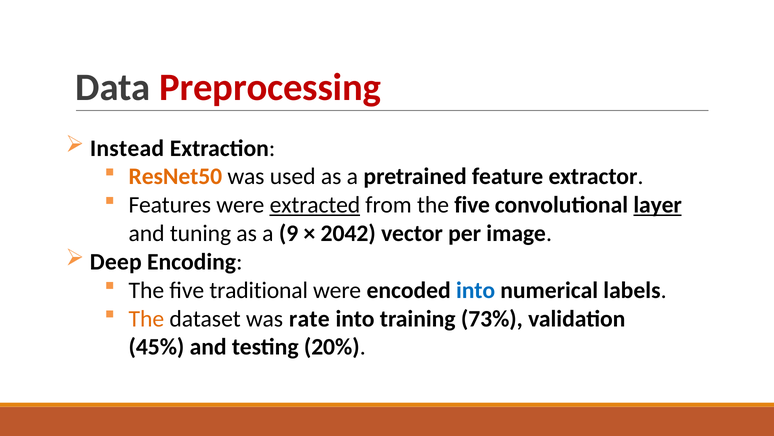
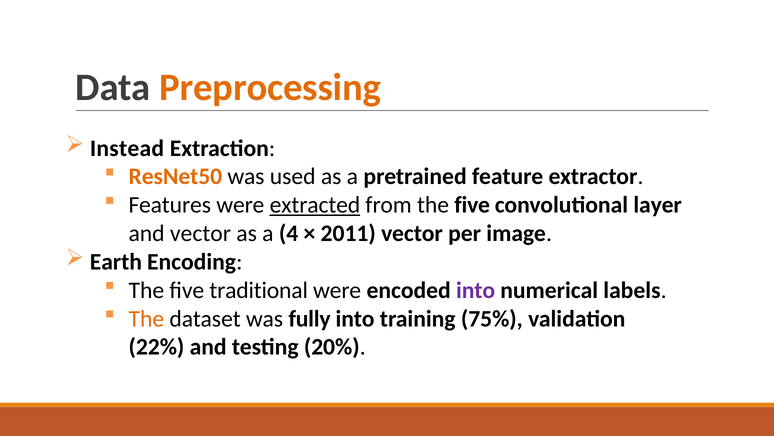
Preprocessing colour: red -> orange (270, 87)
layer underline: present -> none (658, 205)
and tuning: tuning -> vector (200, 233)
9: 9 -> 4 (289, 233)
2042: 2042 -> 2011 (348, 233)
Deep: Deep -> Earth (116, 262)
into colour: blue -> purple (476, 290)
rate: rate -> fully (310, 318)
73%: 73% -> 75% (492, 318)
45%: 45% -> 22% (156, 347)
